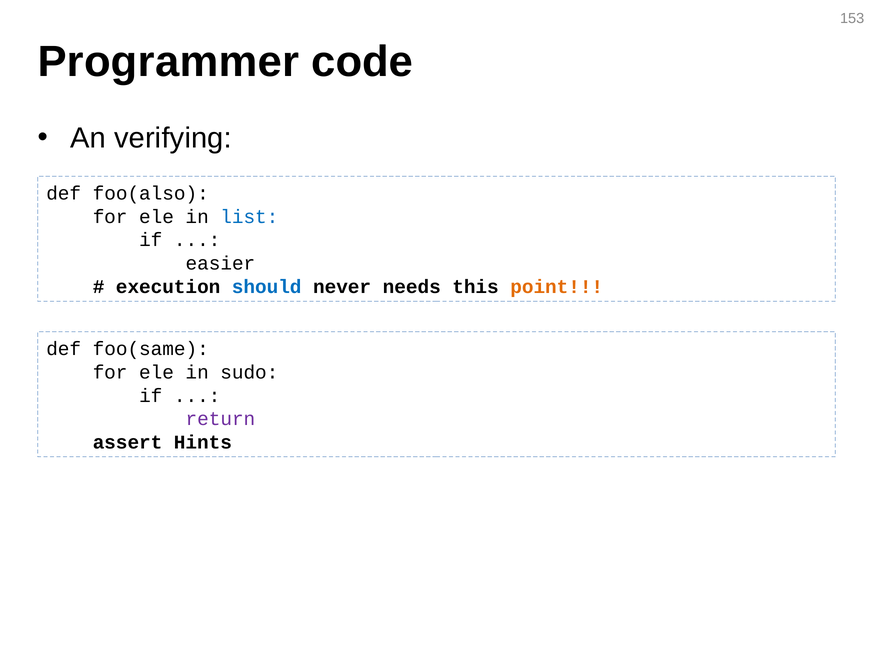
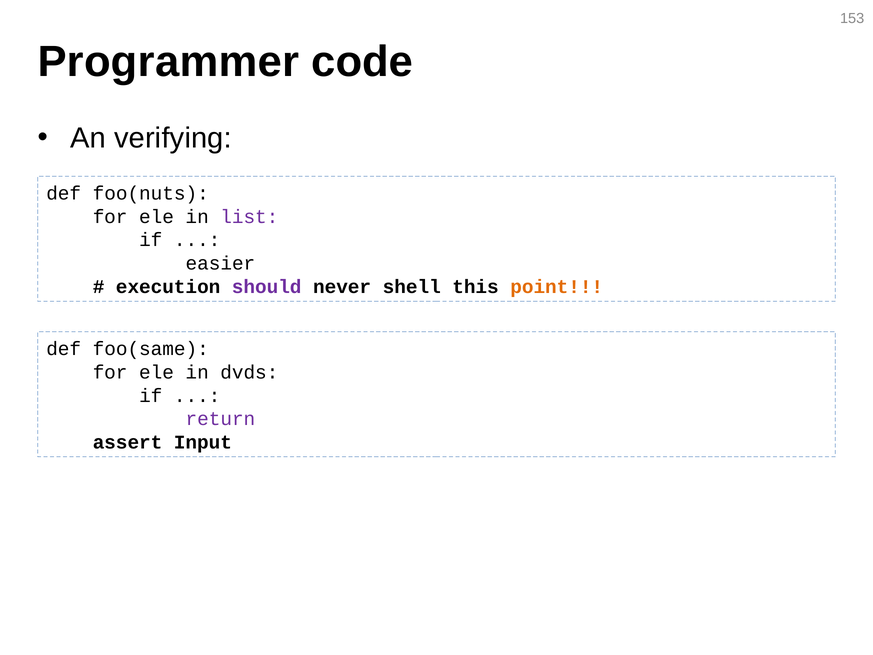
foo(also: foo(also -> foo(nuts (151, 193)
list colour: blue -> purple (249, 217)
should colour: blue -> purple (267, 287)
needs: needs -> shell (412, 287)
sudo: sudo -> dvds (249, 372)
Hints: Hints -> Input (203, 442)
